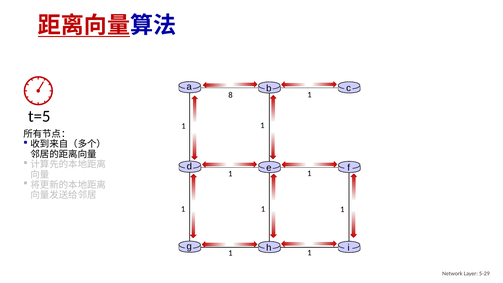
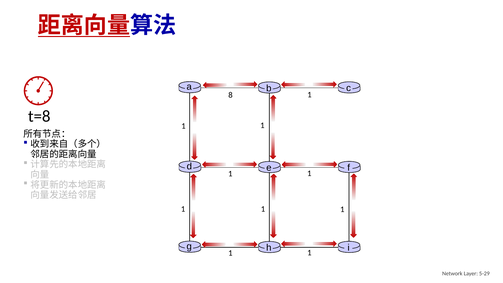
t=5: t=5 -> t=8 (39, 116)
